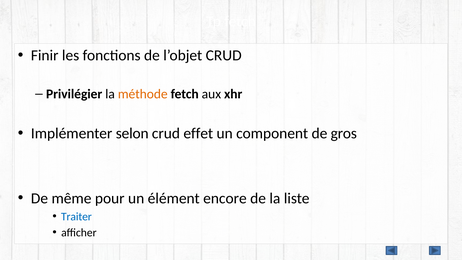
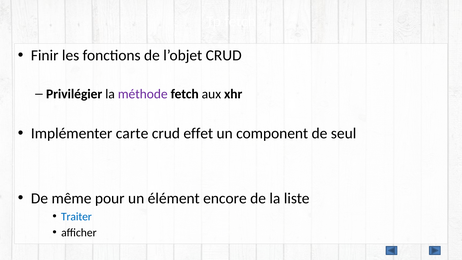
méthode colour: orange -> purple (143, 94)
selon: selon -> carte (132, 133)
gros: gros -> seul (344, 133)
